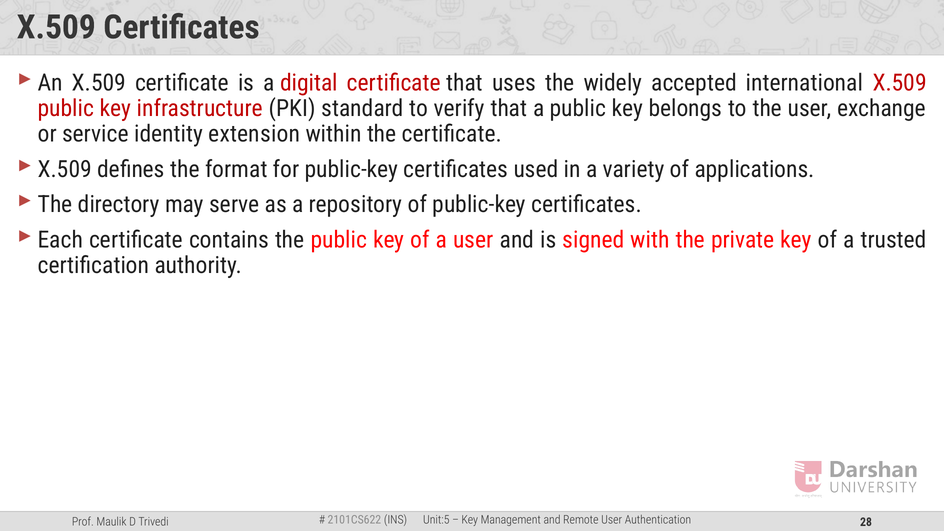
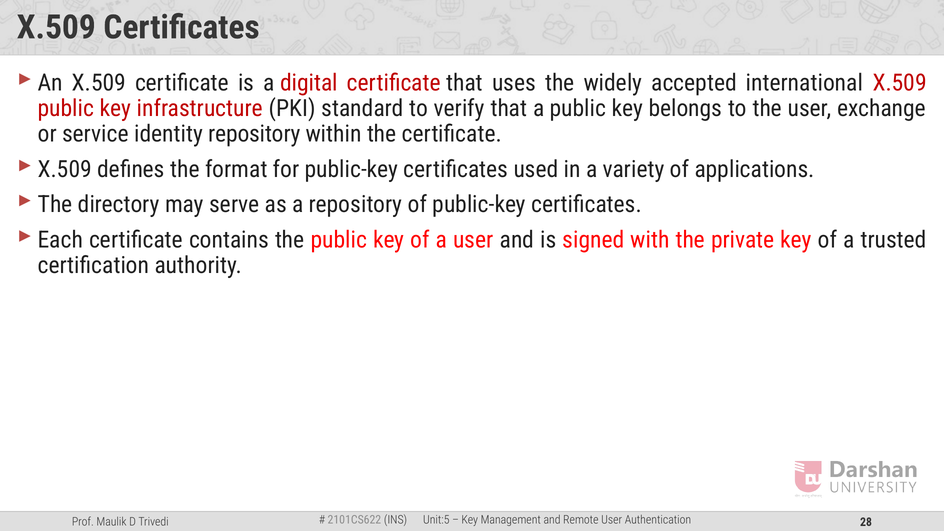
identity extension: extension -> repository (254, 134)
